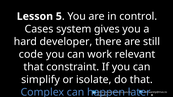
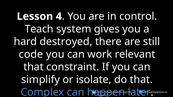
5: 5 -> 4 (59, 16)
Cases: Cases -> Teach (39, 29)
developer: developer -> destroyed (66, 42)
